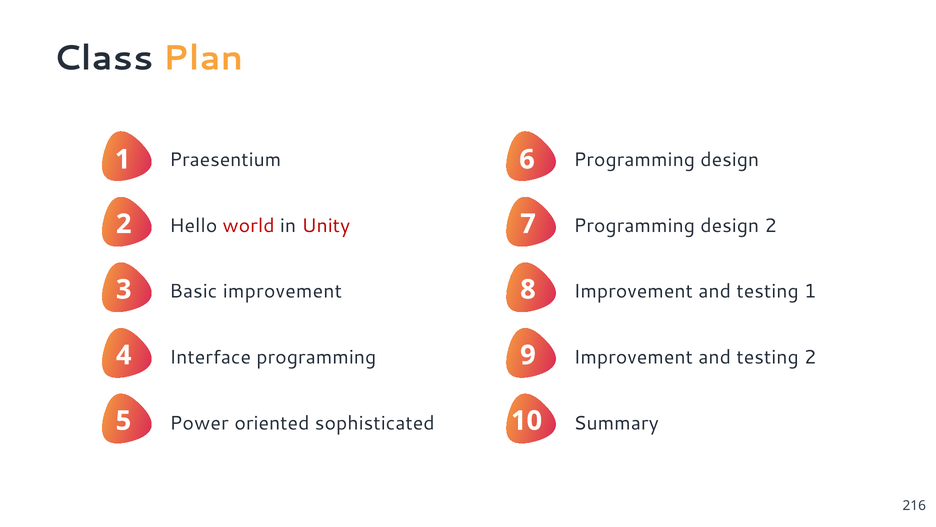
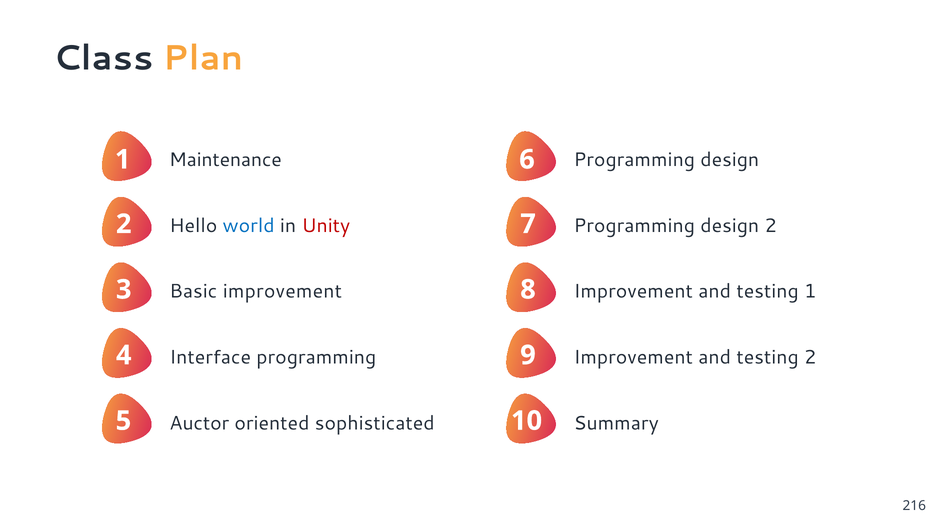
Praesentium: Praesentium -> Maintenance (225, 160)
world colour: red -> blue (249, 226)
Power: Power -> Auctor (199, 423)
